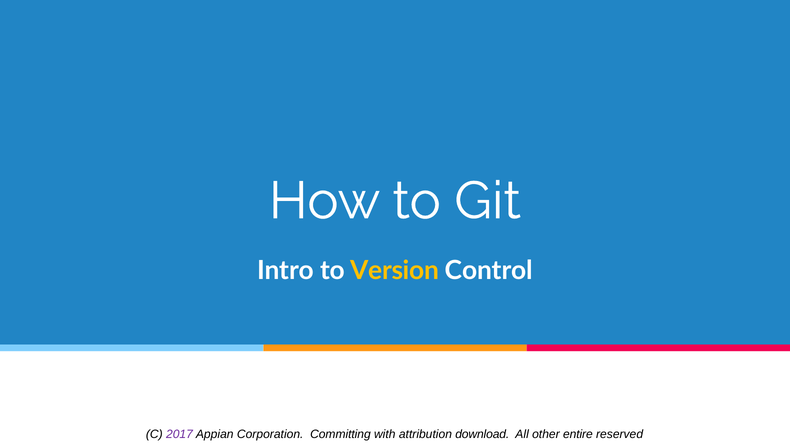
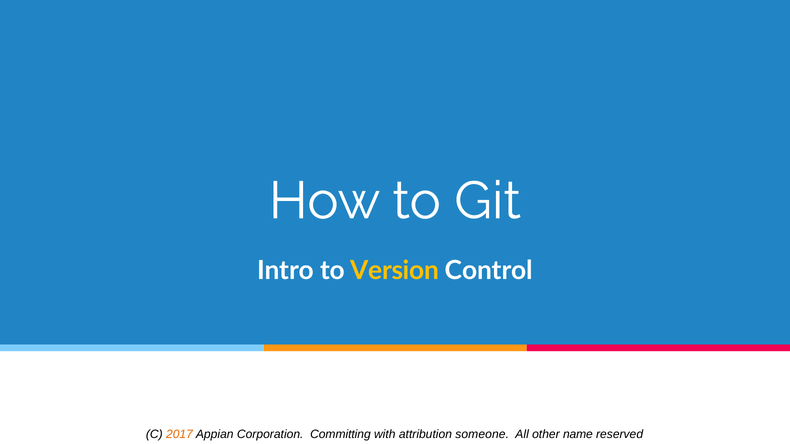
2017 colour: purple -> orange (179, 435)
download: download -> someone (482, 435)
entire: entire -> name (578, 435)
